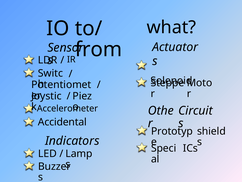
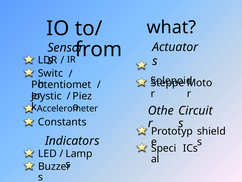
Accidental: Accidental -> Constants (62, 122)
